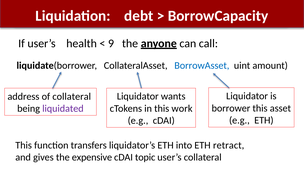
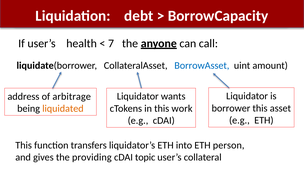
9: 9 -> 7 (111, 43)
of collateral: collateral -> arbitrage (72, 96)
liquidated colour: purple -> orange (63, 109)
retract: retract -> person (229, 145)
expensive: expensive -> providing (92, 157)
